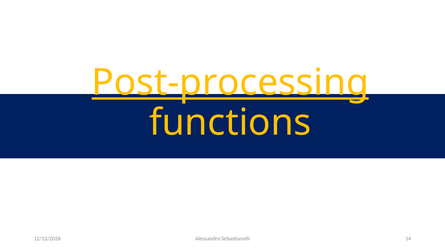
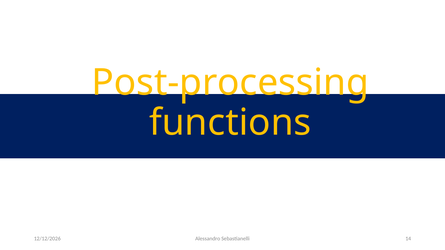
Post-processing underline: present -> none (230, 83)
